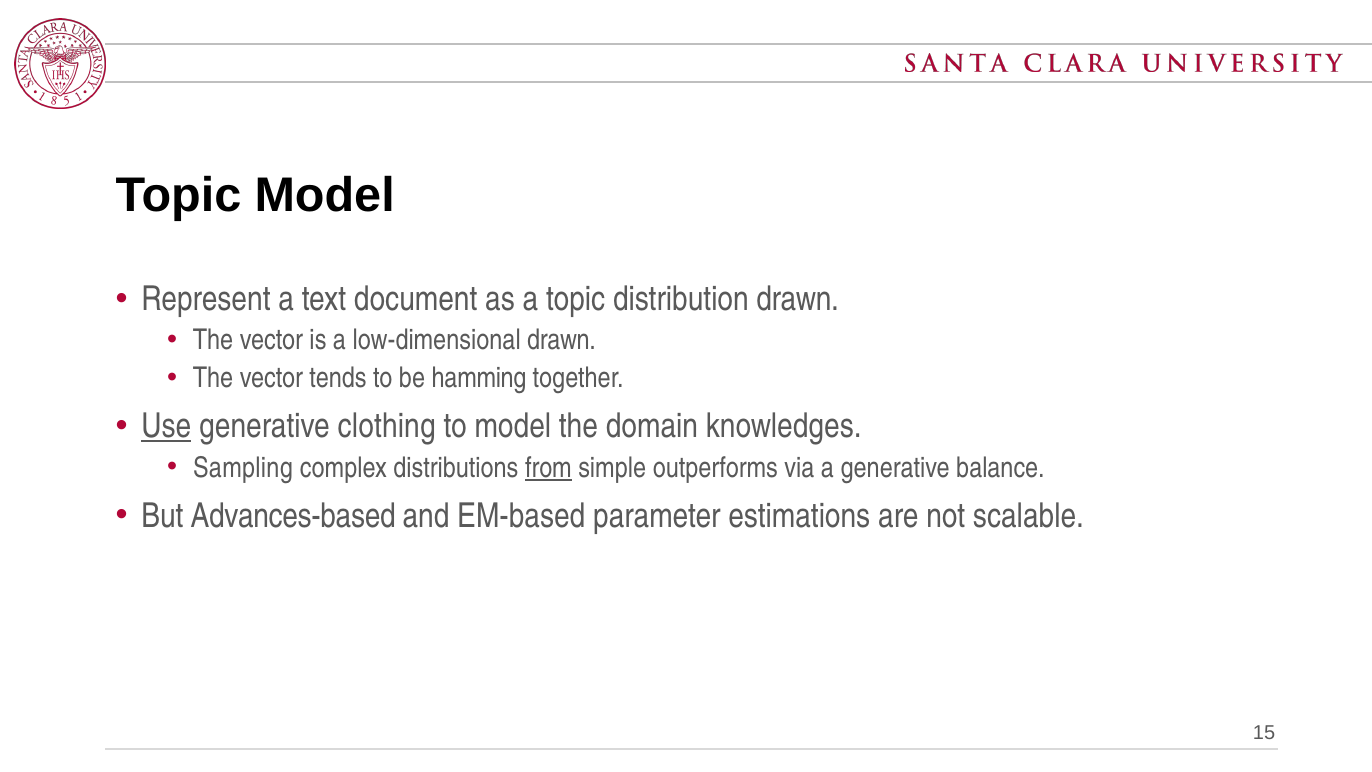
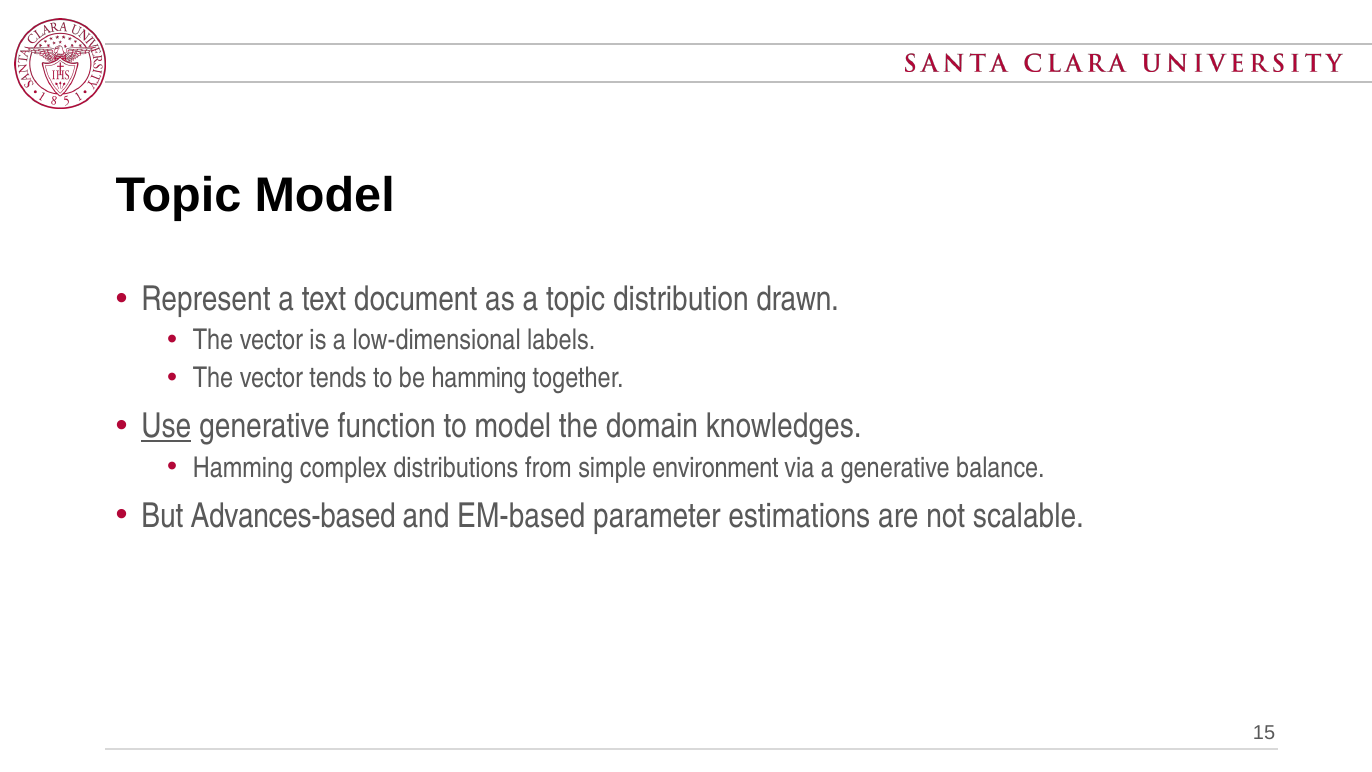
low-dimensional drawn: drawn -> labels (561, 340)
clothing: clothing -> function (387, 426)
Sampling: Sampling -> Hamming (243, 468)
from underline: present -> none (548, 468)
outperforms: outperforms -> environment (715, 468)
